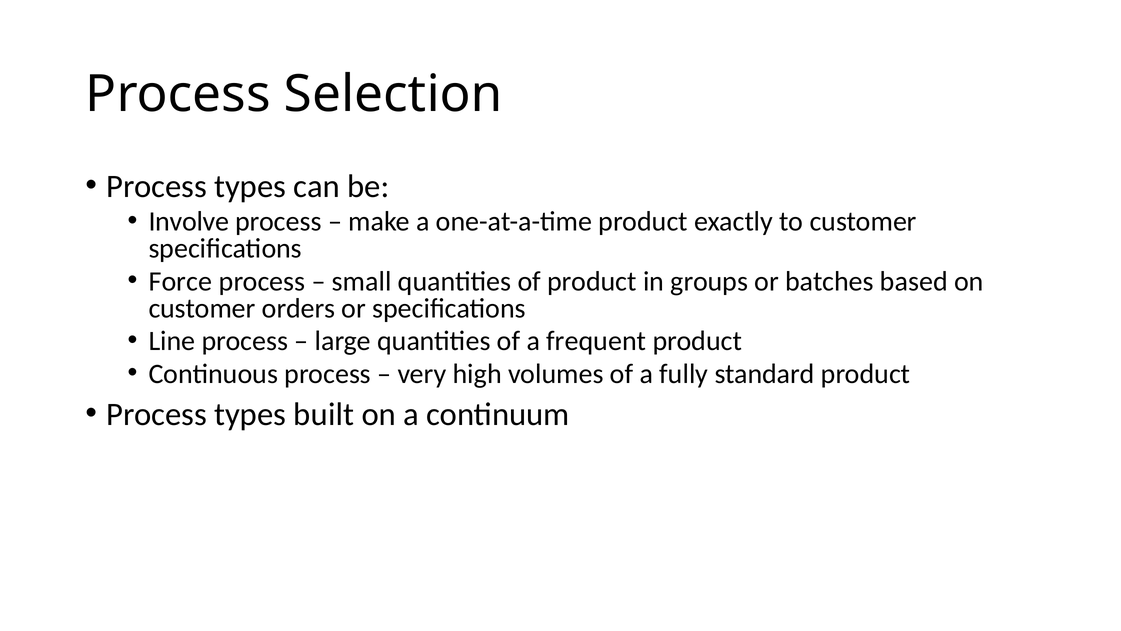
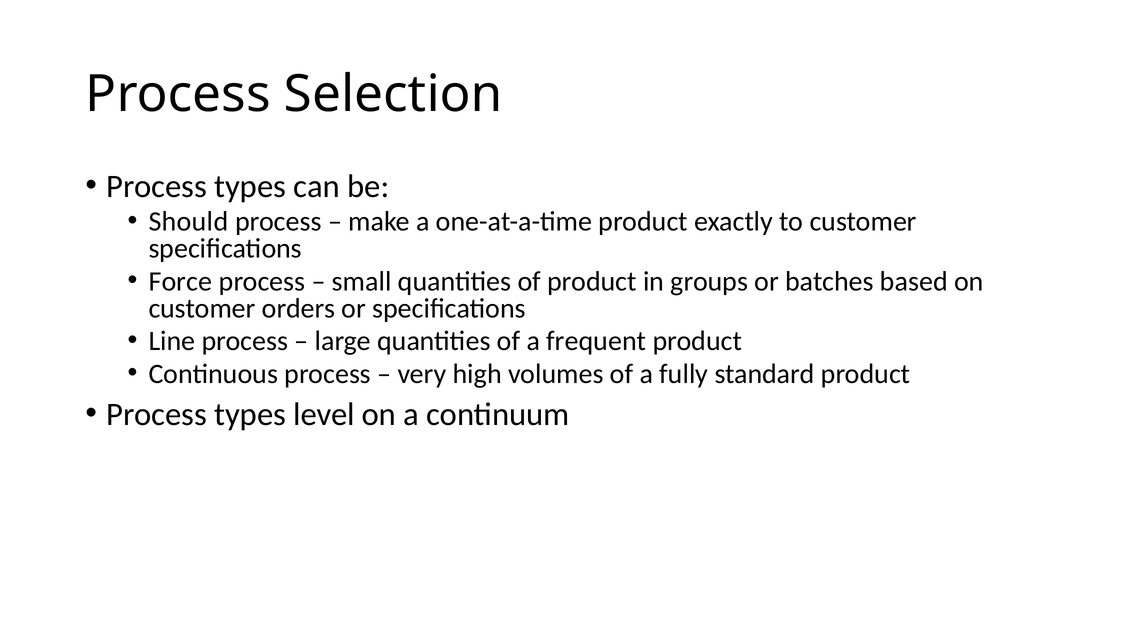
Involve: Involve -> Should (189, 222)
built: built -> level (324, 414)
